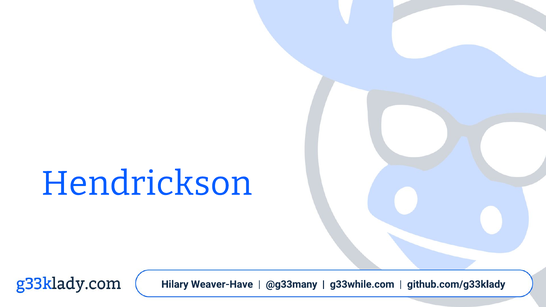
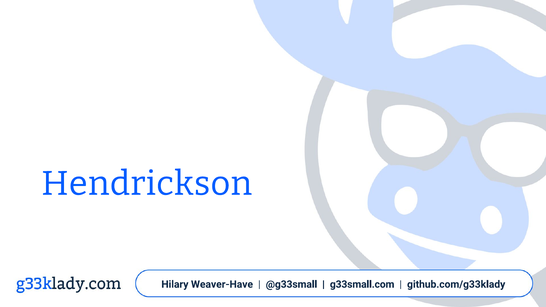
@g33many: @g33many -> @g33small (292, 284)
g33while.com: g33while.com -> g33small.com (362, 284)
